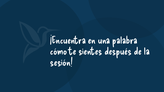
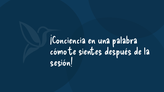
¡Encuentra: ¡Encuentra -> ¡Conciencia (68, 40)
